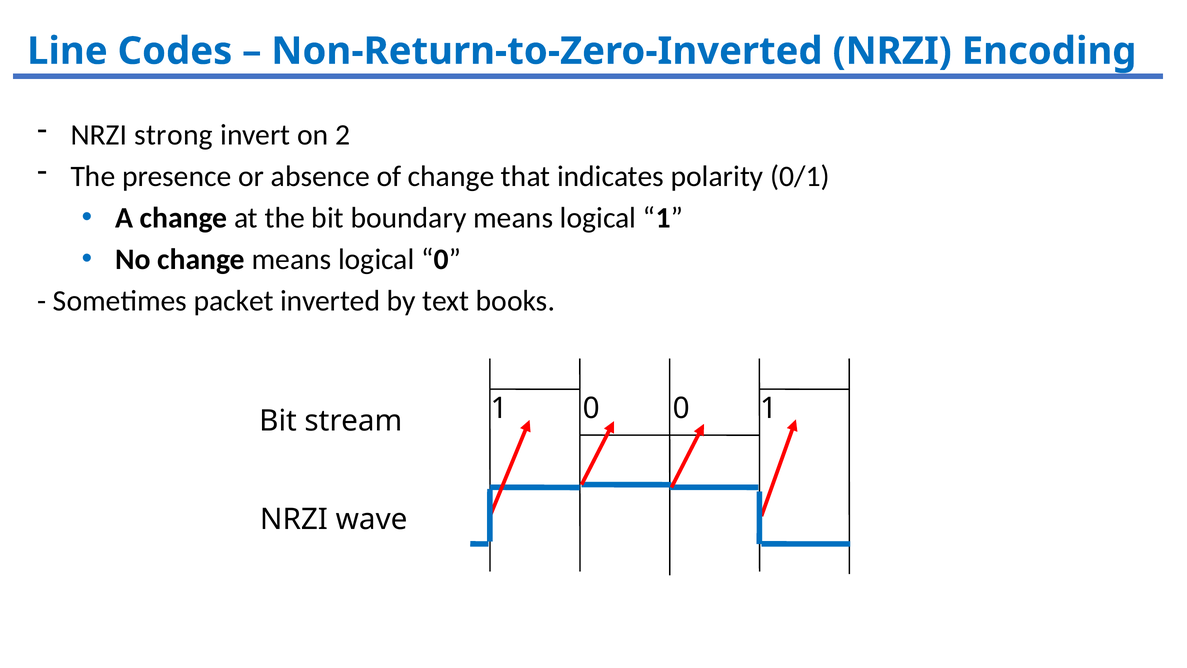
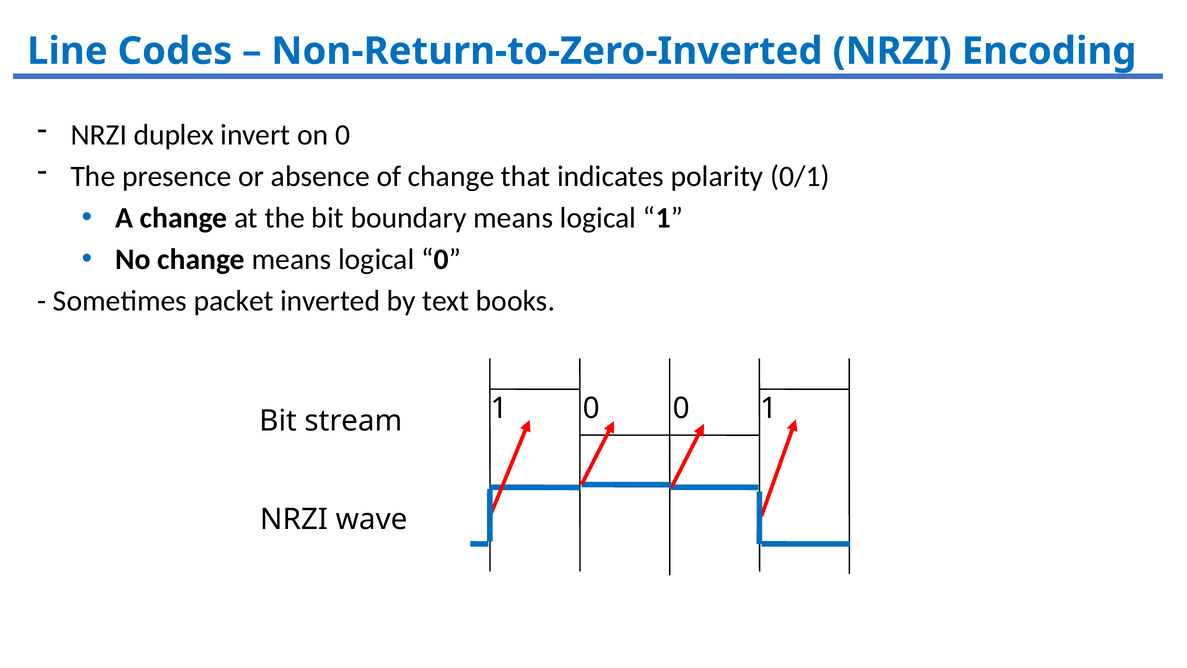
strong: strong -> duplex (174, 135)
on 2: 2 -> 0 (343, 135)
